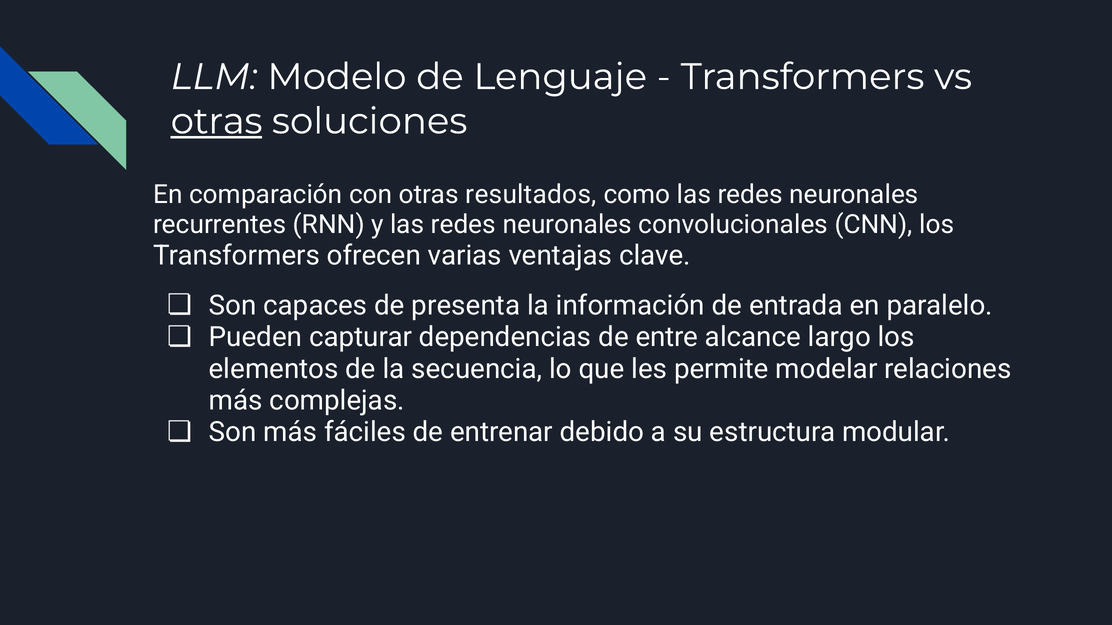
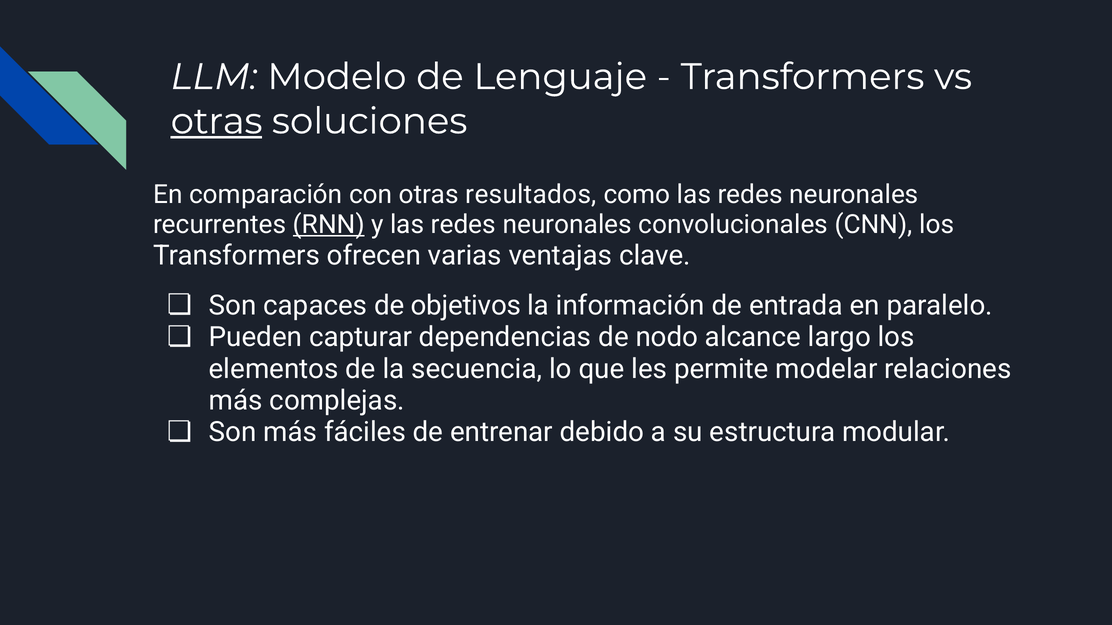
RNN underline: none -> present (329, 225)
presenta: presenta -> objetivos (466, 306)
entre: entre -> nodo (667, 338)
